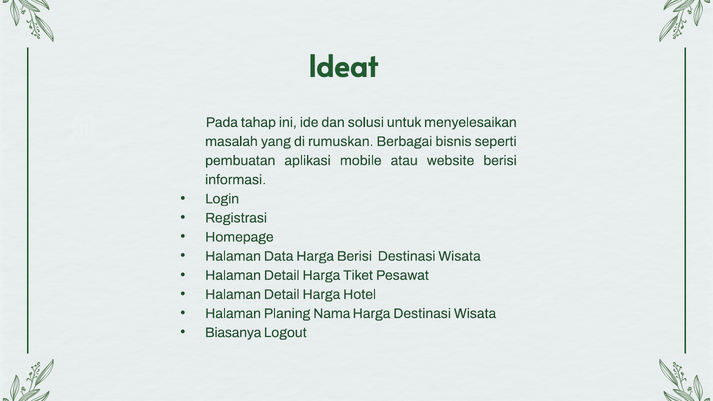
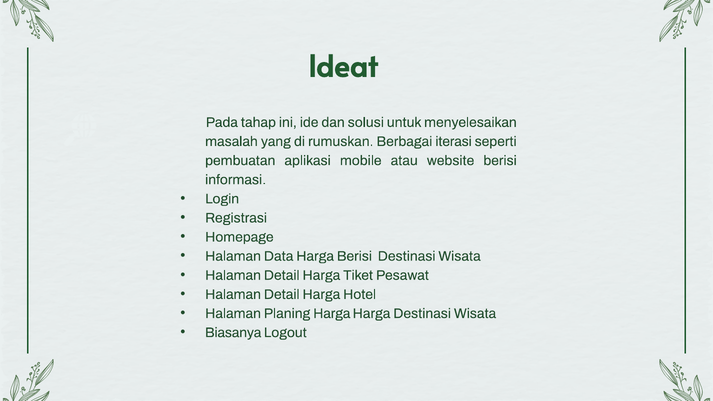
bisnis: bisnis -> iterasi (454, 141)
Planing Nama: Nama -> Harga (332, 313)
